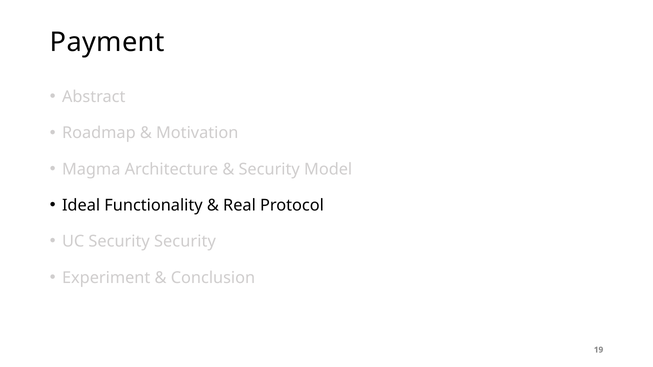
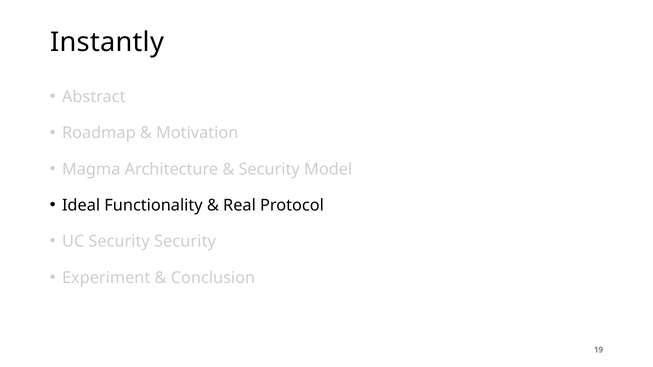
Payment: Payment -> Instantly (107, 42)
